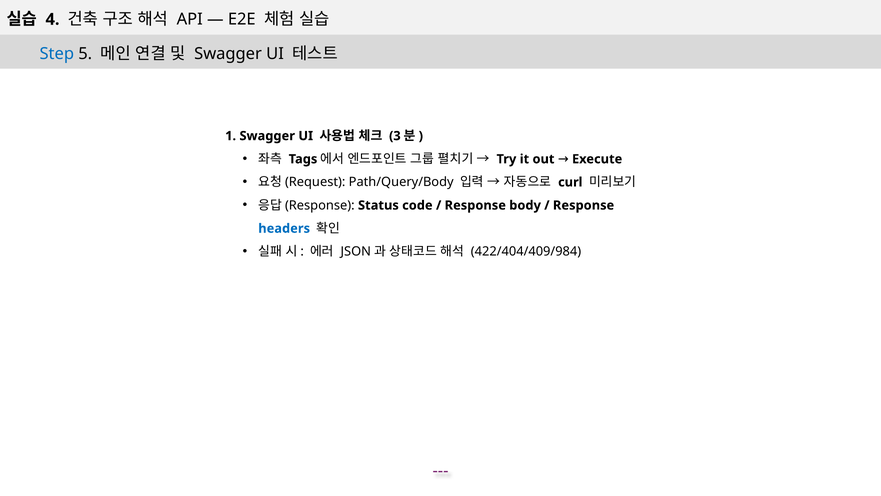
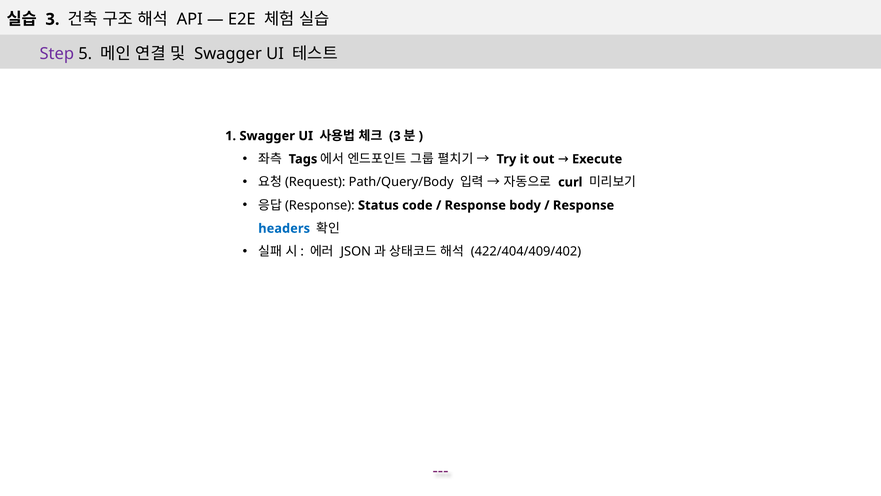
4: 4 -> 3 (52, 19)
Step colour: blue -> purple (57, 54)
422/404/409/984: 422/404/409/984 -> 422/404/409/402 (526, 251)
